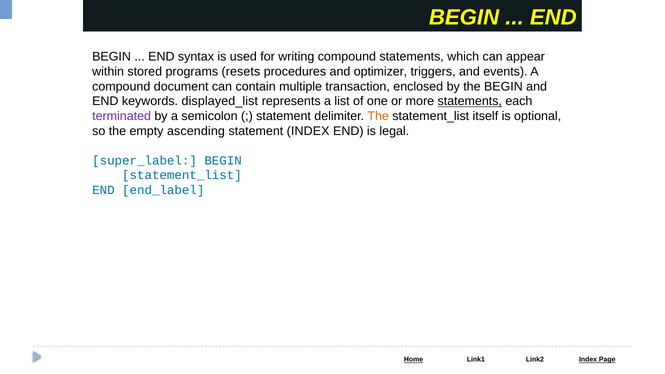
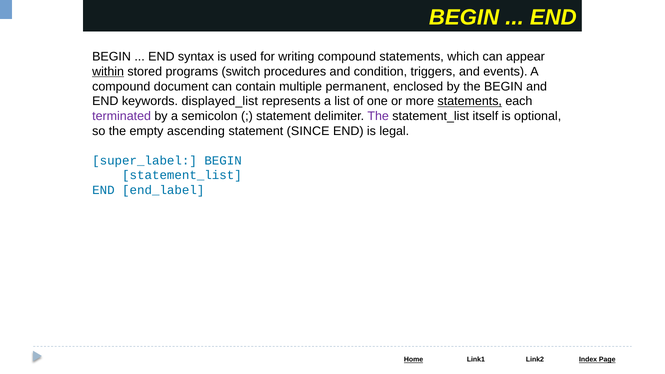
within underline: none -> present (108, 71)
resets: resets -> switch (241, 71)
optimizer: optimizer -> condition (380, 71)
transaction: transaction -> permanent (358, 86)
The colour: orange -> purple (378, 116)
statement INDEX: INDEX -> SINCE (308, 131)
